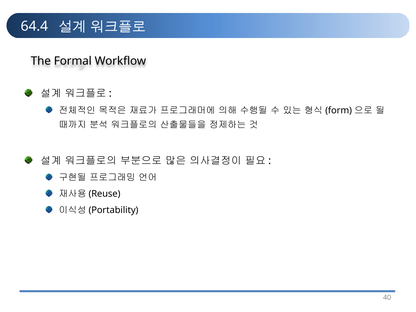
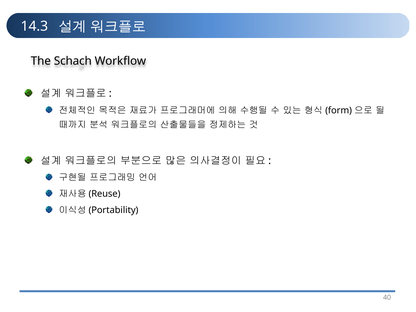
64.4: 64.4 -> 14.3 (34, 26)
Formal: Formal -> Schach (73, 61)
